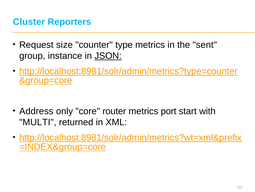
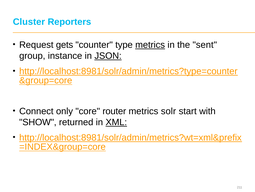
size: size -> gets (65, 45)
metrics underline: none -> present (150, 45)
Address: Address -> Connect (36, 111)
port: port -> solr (168, 111)
MULTI: MULTI -> SHOW (38, 122)
XML underline: none -> present (116, 122)
